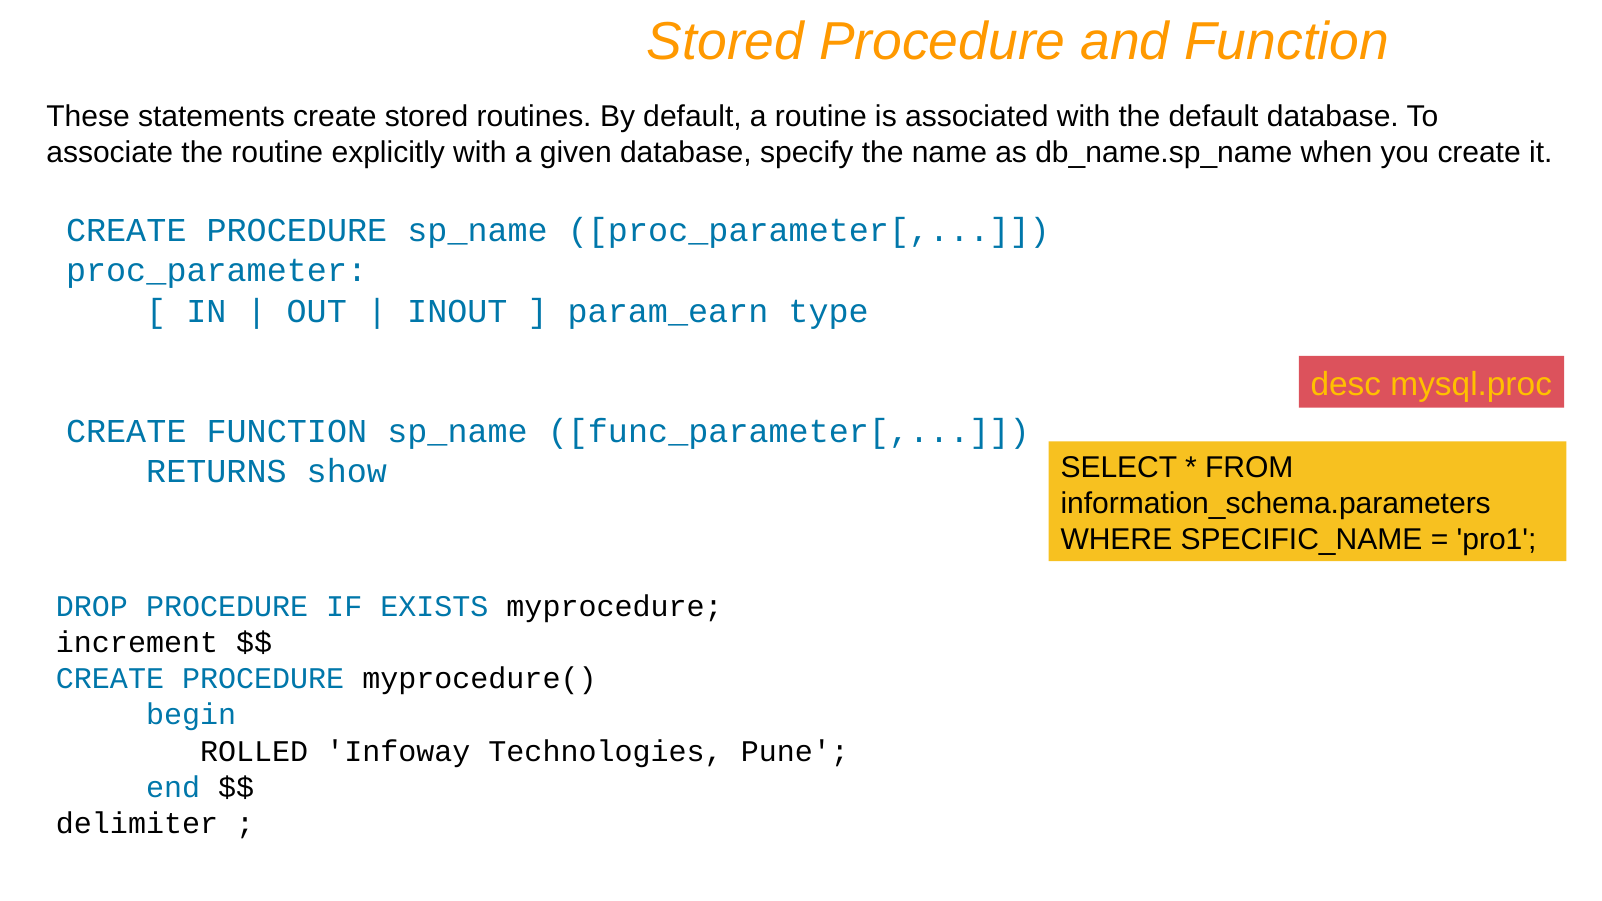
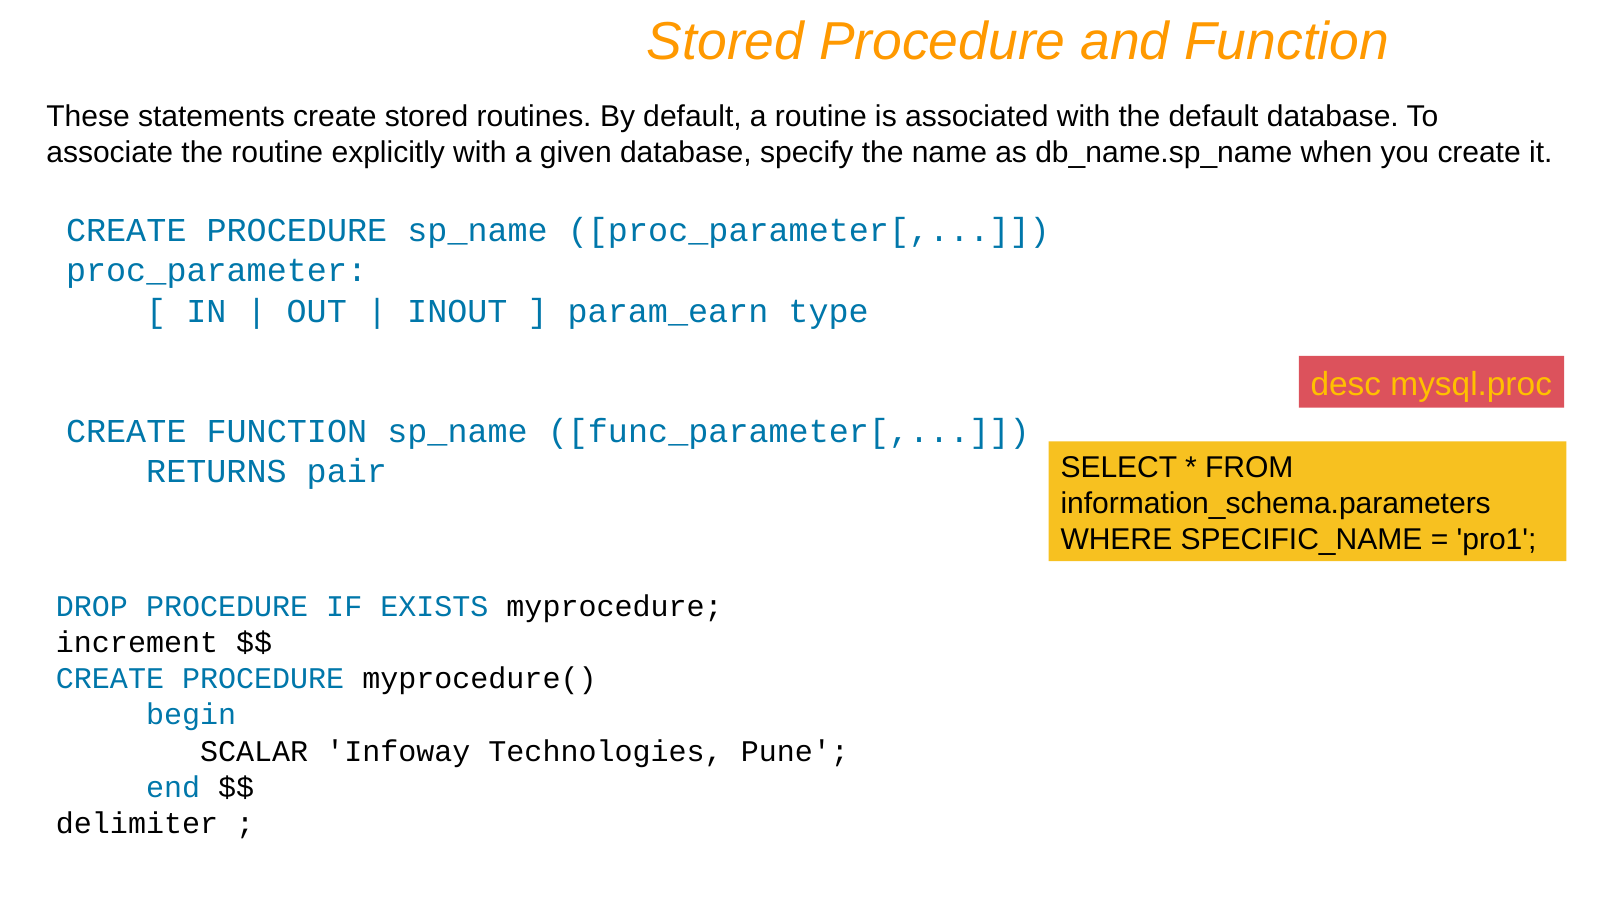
show: show -> pair (347, 471)
ROLLED: ROLLED -> SCALAR (254, 751)
